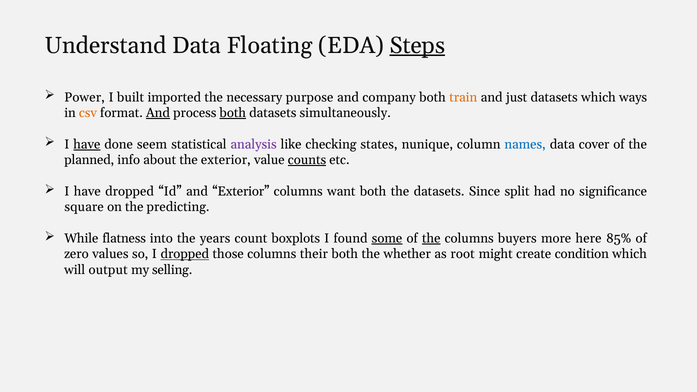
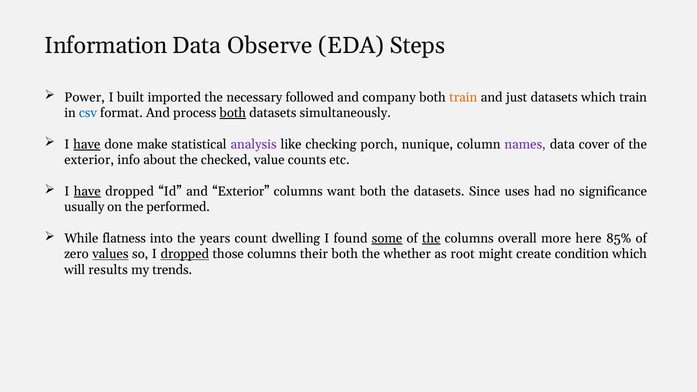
Understand: Understand -> Information (106, 45)
Floating: Floating -> Observe (270, 45)
Steps underline: present -> none (417, 45)
purpose: purpose -> followed (310, 97)
which ways: ways -> train (633, 97)
csv colour: orange -> blue (88, 113)
And underline: present -> none (158, 113)
seem: seem -> make (152, 144)
states: states -> porch (379, 144)
names colour: blue -> purple (525, 144)
planned: planned -> exterior (89, 160)
the exterior: exterior -> checked (226, 160)
counts underline: present -> none (307, 160)
have underline: none -> present (87, 191)
split: split -> uses (517, 191)
square: square -> usually (84, 207)
predicting: predicting -> performed (178, 207)
boxplots: boxplots -> dwelling (296, 238)
buyers: buyers -> overall (517, 238)
values underline: none -> present (110, 254)
output: output -> results (108, 270)
selling: selling -> trends (172, 270)
